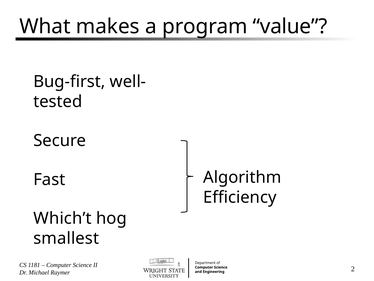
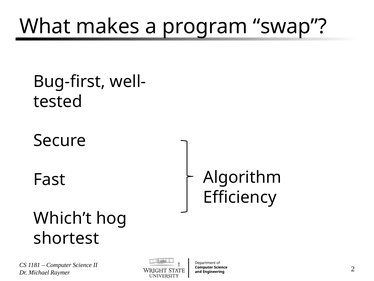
value: value -> swap (290, 26)
smallest: smallest -> shortest (66, 238)
